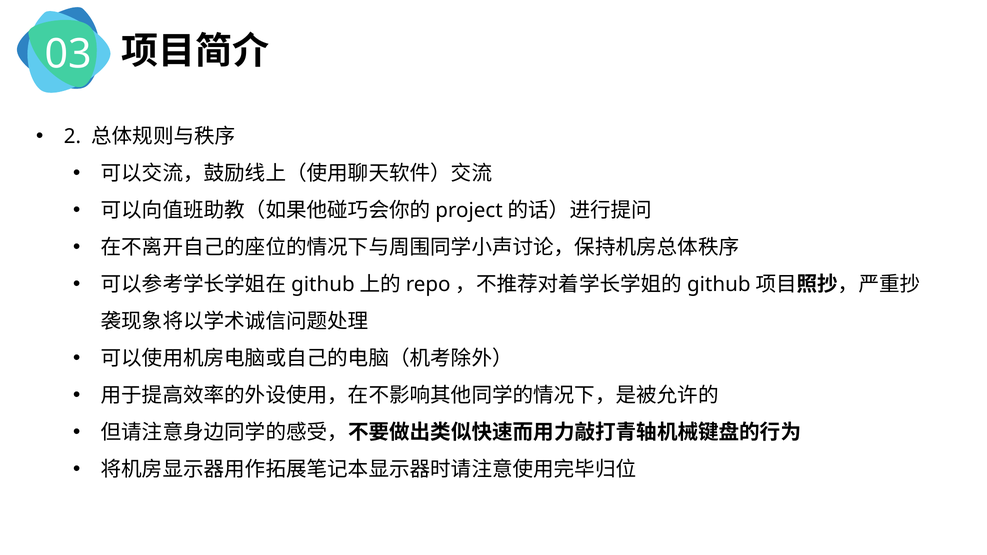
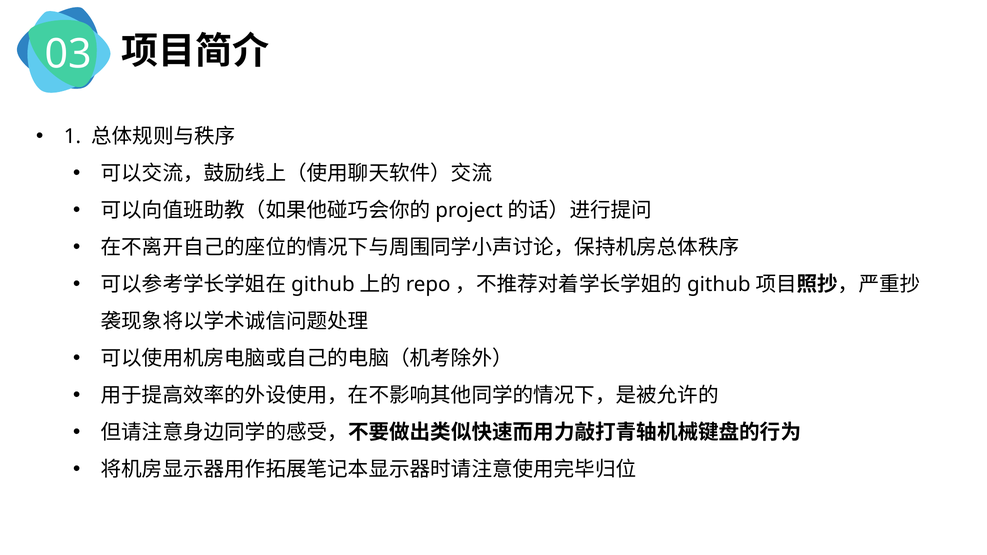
2: 2 -> 1 (72, 137)
